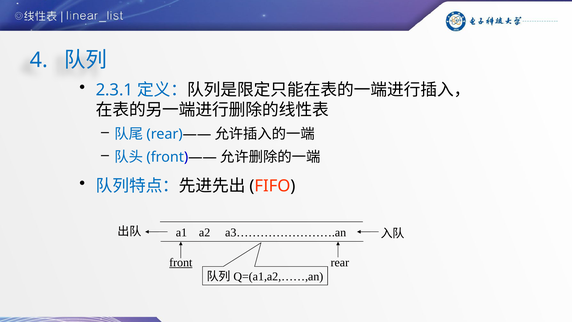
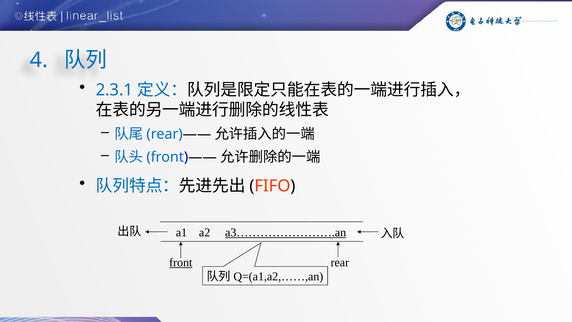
a3…………………….an underline: none -> present (286, 232)
